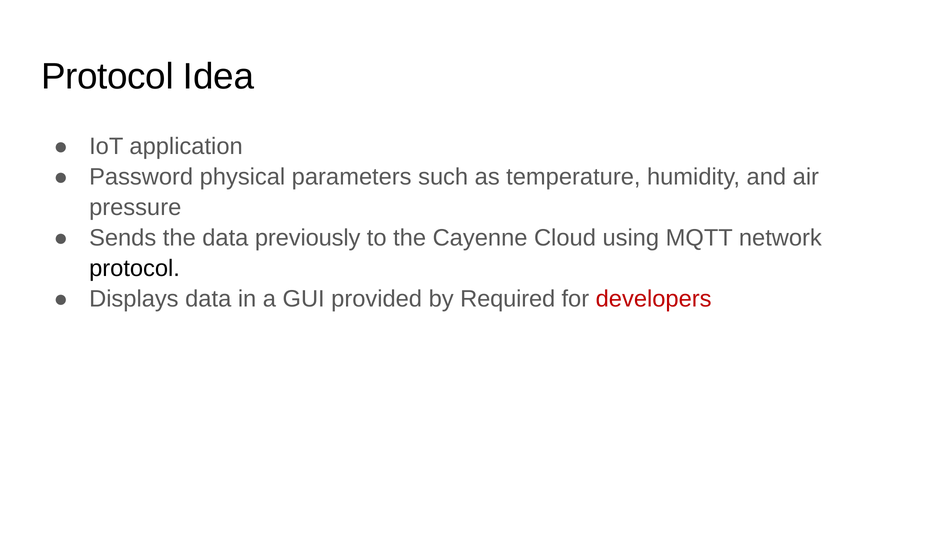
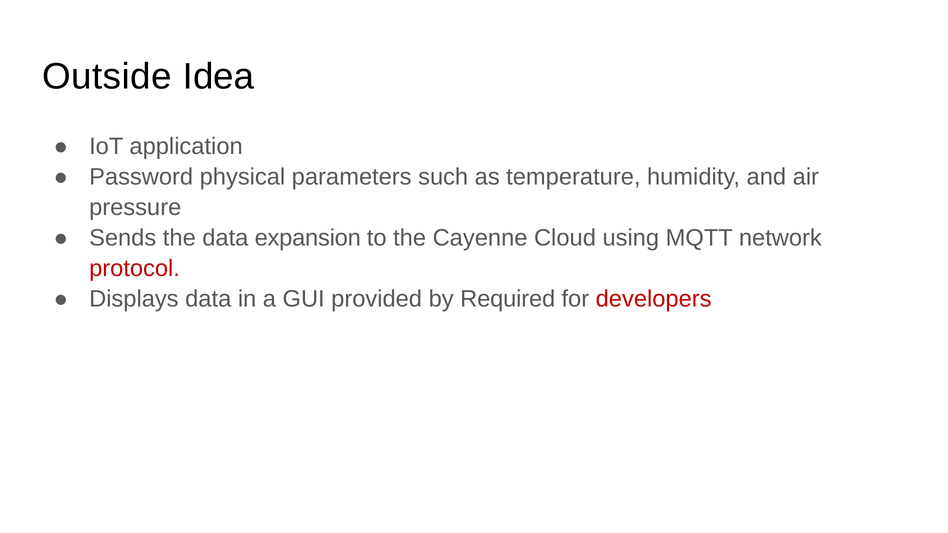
Protocol: Protocol -> Outside (107, 77)
previously: previously -> expansion (308, 238)
protocol colour: black -> red (135, 269)
